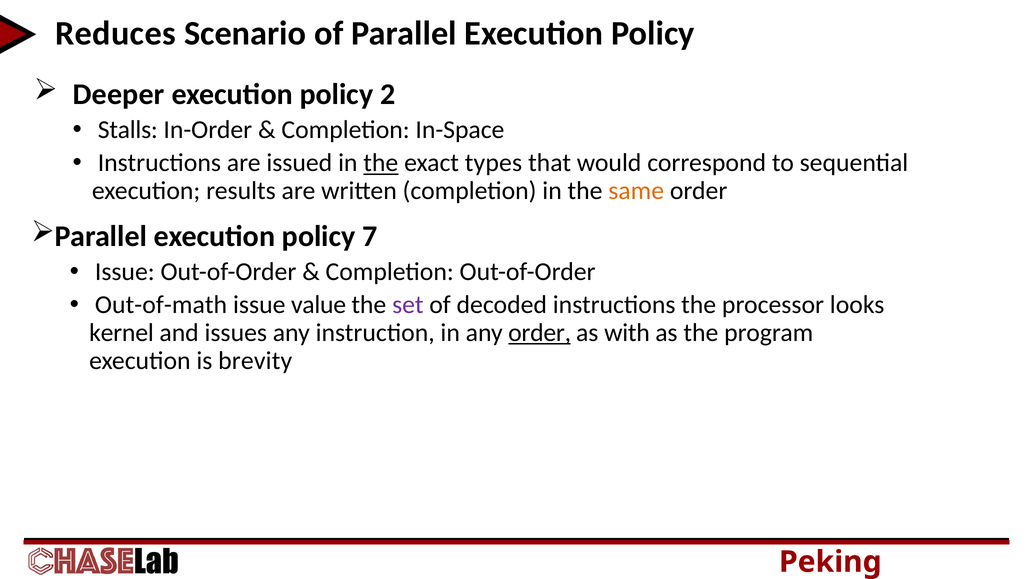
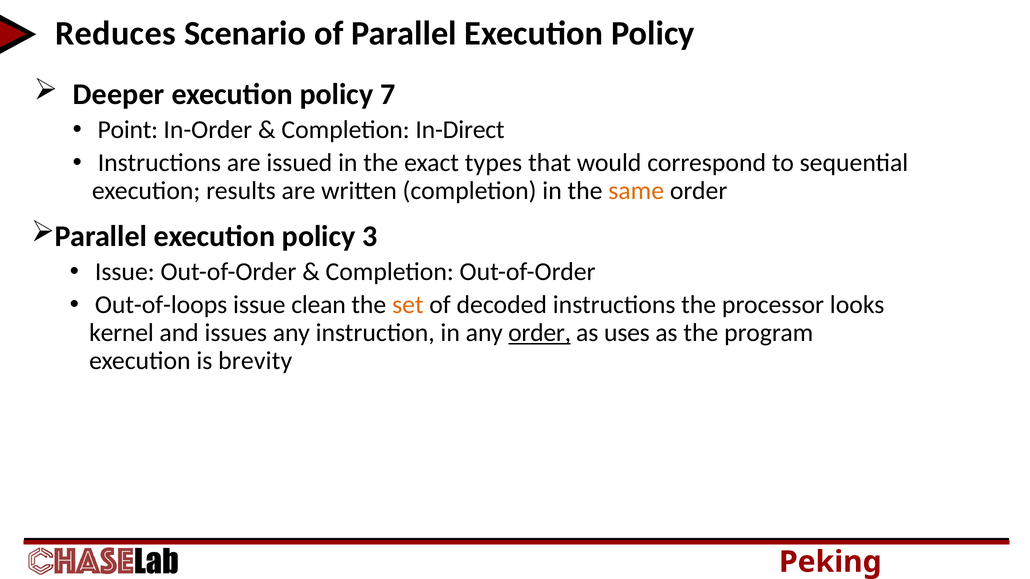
2: 2 -> 7 (388, 94)
Stalls: Stalls -> Point (128, 130)
In-Space: In-Space -> In-Direct (460, 130)
the underline: present -> none (381, 163)
7: 7 -> 3 (370, 236)
Out-of-math: Out-of-math -> Out-of-loops (161, 305)
value: value -> clean (319, 305)
set colour: purple -> orange (408, 305)
with: with -> uses (627, 333)
